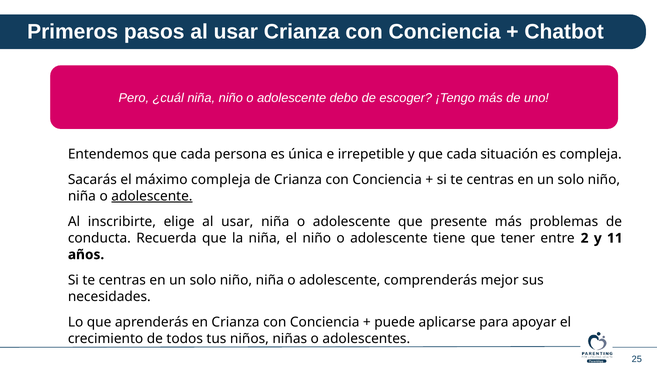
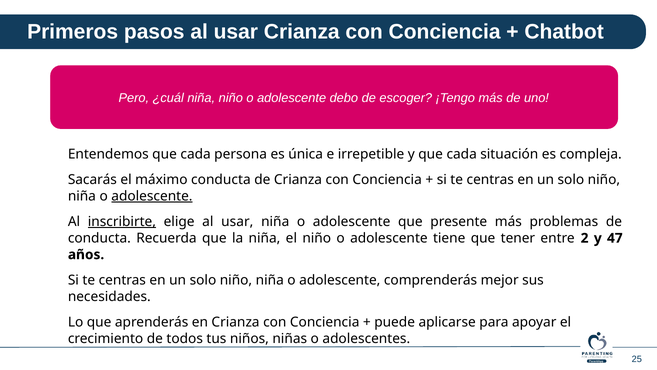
máximo compleja: compleja -> conducta (221, 180)
inscribirte underline: none -> present (122, 222)
11: 11 -> 47 (615, 238)
